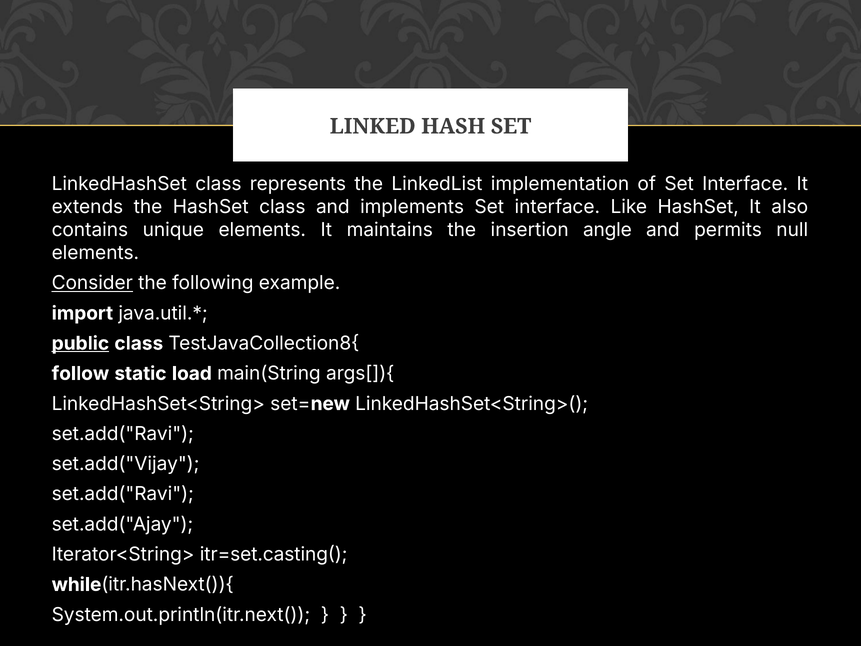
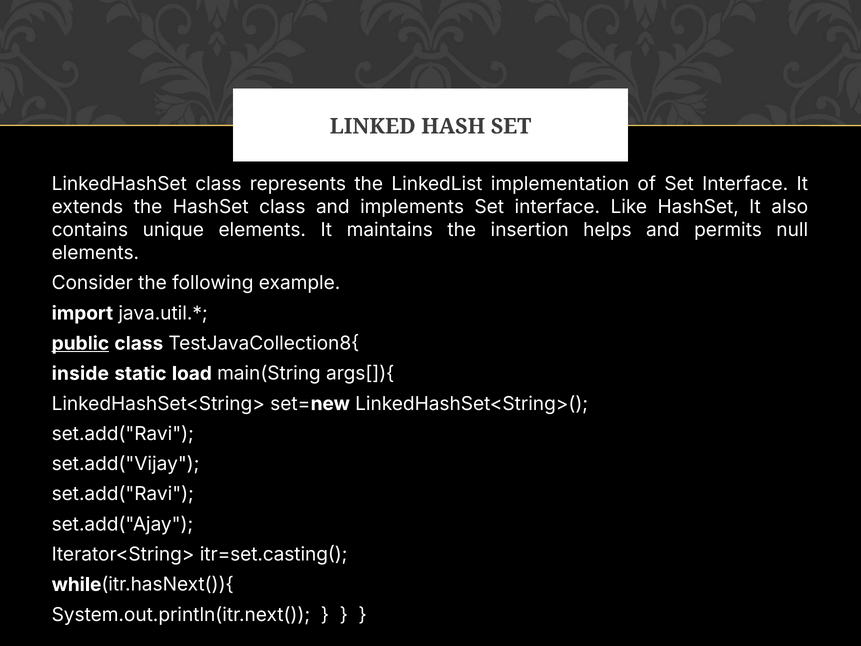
angle: angle -> helps (607, 230)
Consider underline: present -> none (92, 283)
follow: follow -> inside (80, 373)
